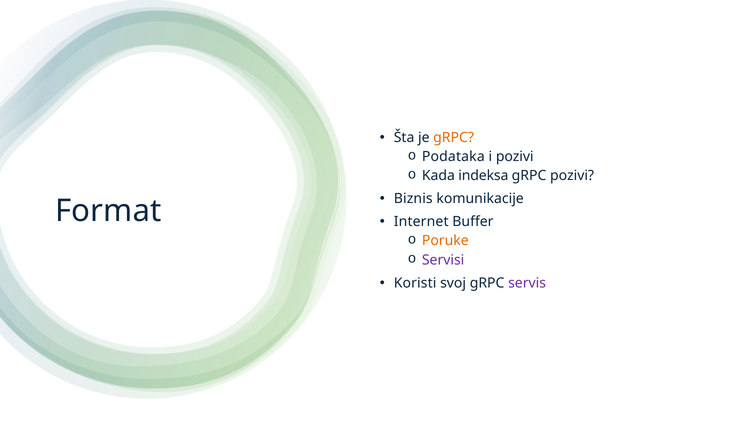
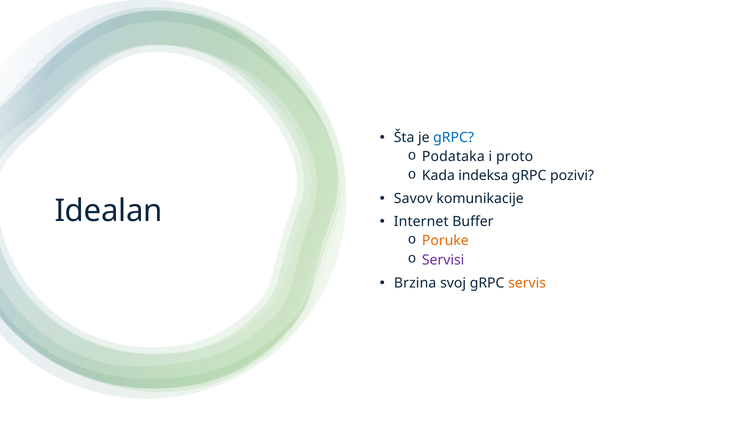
gRPC colour: orange -> blue (454, 137)
i pozivi: pozivi -> proto (515, 156)
Biznis: Biznis -> Savov (413, 198)
Format: Format -> Idealan (109, 211)
Koristi: Koristi -> Brzina (415, 282)
servis colour: purple -> orange (527, 282)
